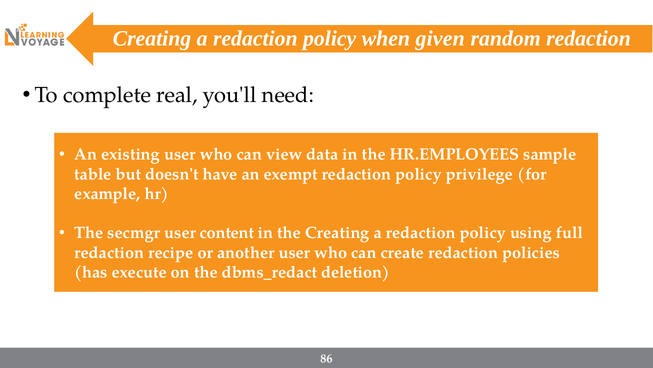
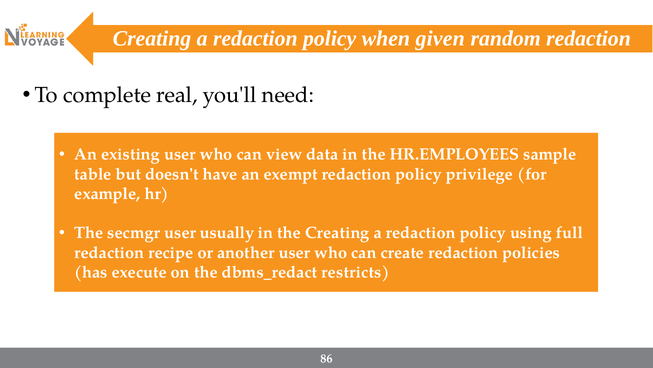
content: content -> usually (227, 233)
deletion: deletion -> restricts (355, 272)
